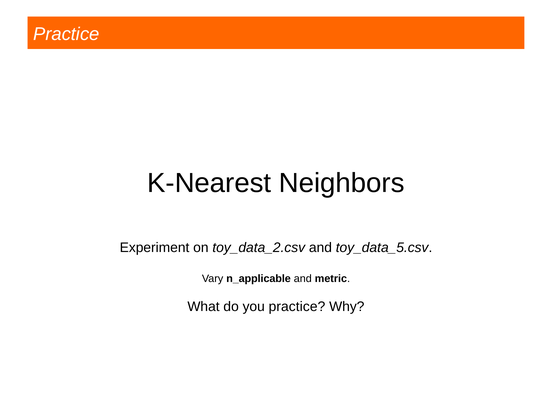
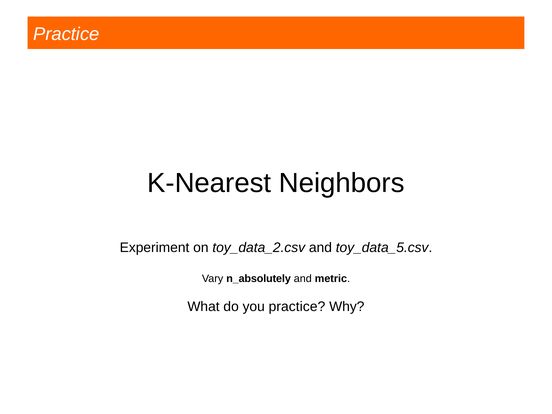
n_applicable: n_applicable -> n_absolutely (259, 279)
